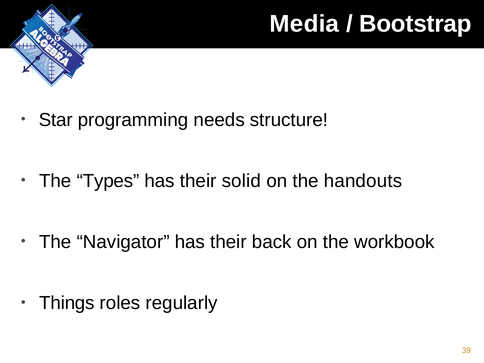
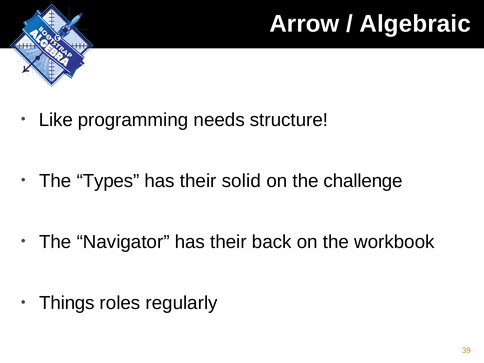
Media: Media -> Arrow (304, 24)
Bootstrap: Bootstrap -> Algebraic (415, 24)
Star: Star -> Like (56, 120)
handouts: handouts -> challenge (363, 181)
